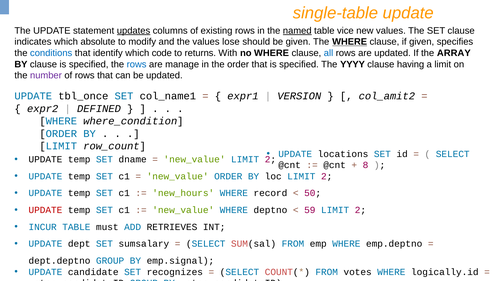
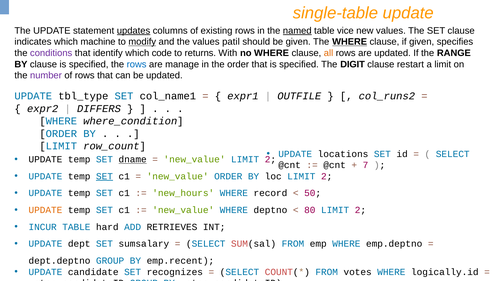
absolute: absolute -> machine (98, 42)
modify underline: none -> present (142, 42)
lose: lose -> patil (231, 42)
conditions colour: blue -> purple (51, 53)
all colour: blue -> orange (328, 53)
ARRAY: ARRAY -> RANGE (454, 53)
YYYY: YYYY -> DIGIT (353, 64)
having: having -> restart (410, 64)
tbl_once: tbl_once -> tbl_type (83, 96)
VERSION: VERSION -> OUTFILE (299, 96)
col_amit2: col_amit2 -> col_runs2 (387, 96)
DEFINED: DEFINED -> DIFFERS (99, 109)
dname underline: none -> present (133, 160)
8: 8 -> 7 (366, 165)
SET underline: none -> present (104, 177)
UPDATE colour: red -> orange (45, 210)
59: 59 -> 80 (310, 210)
must: must -> hard (107, 227)
emp.signal: emp.signal -> emp.recent (180, 261)
